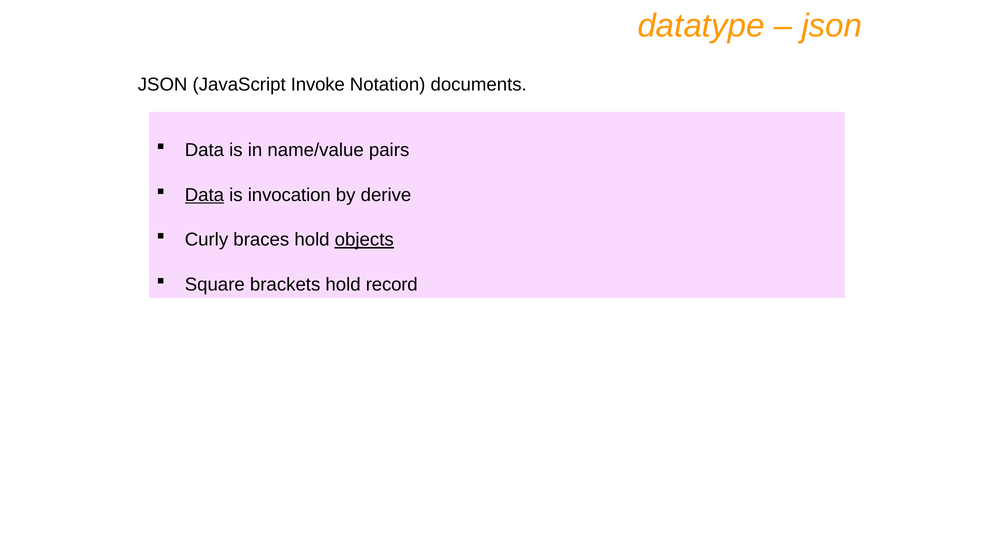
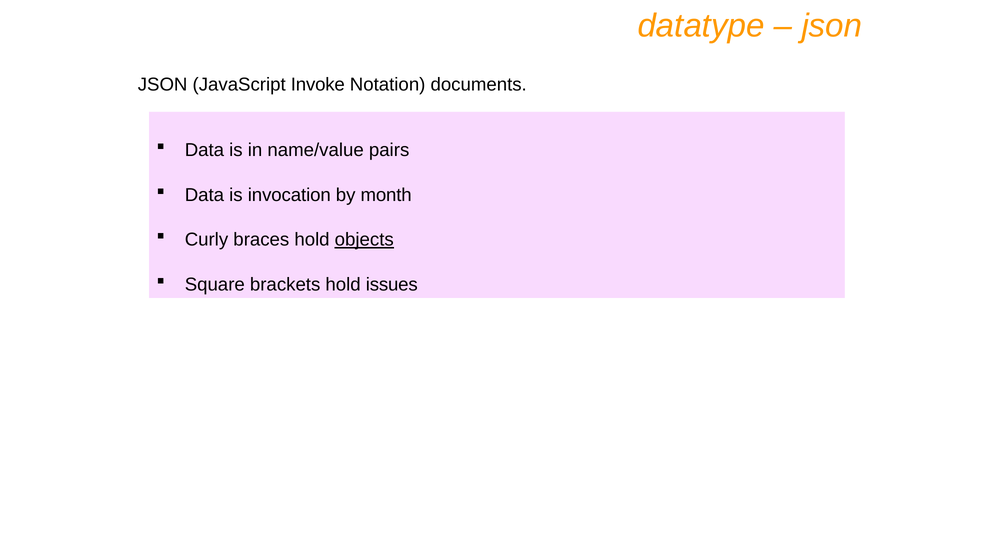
Data underline: present -> none (204, 195)
derive: derive -> month (386, 195)
record: record -> issues (392, 285)
